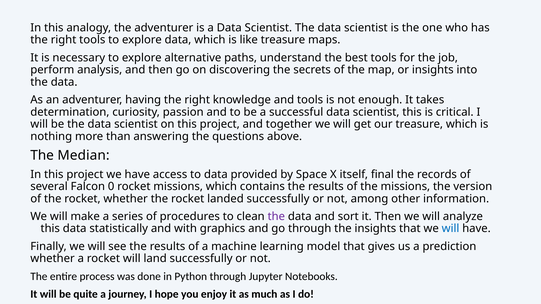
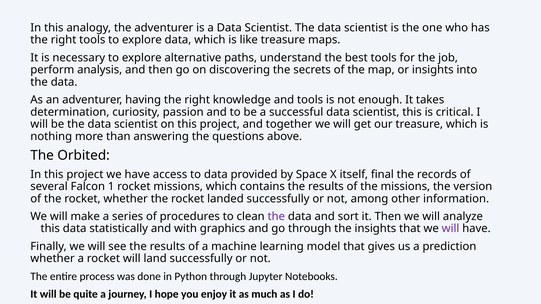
Median: Median -> Orbited (84, 155)
0: 0 -> 1 (111, 187)
will colour: blue -> purple (451, 229)
